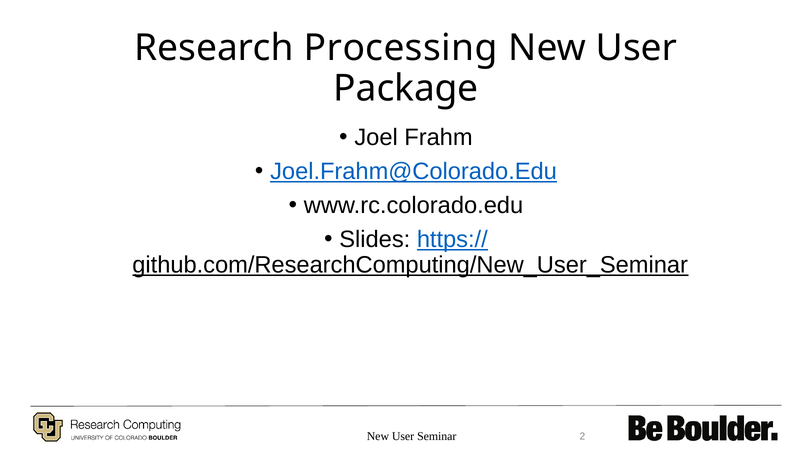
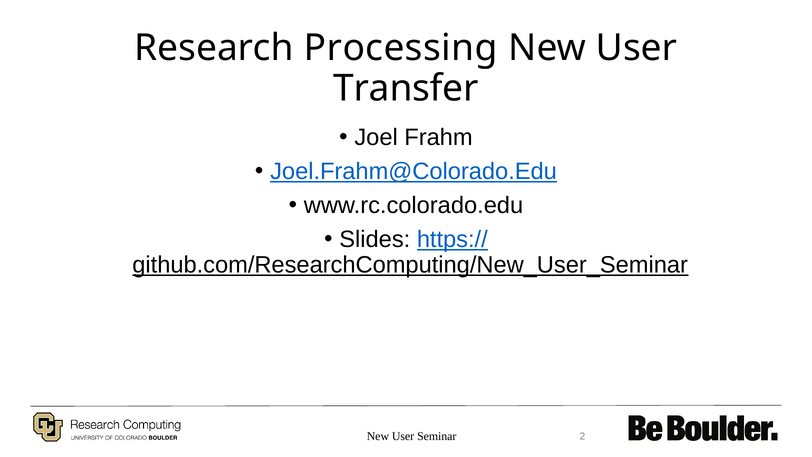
Package: Package -> Transfer (406, 88)
